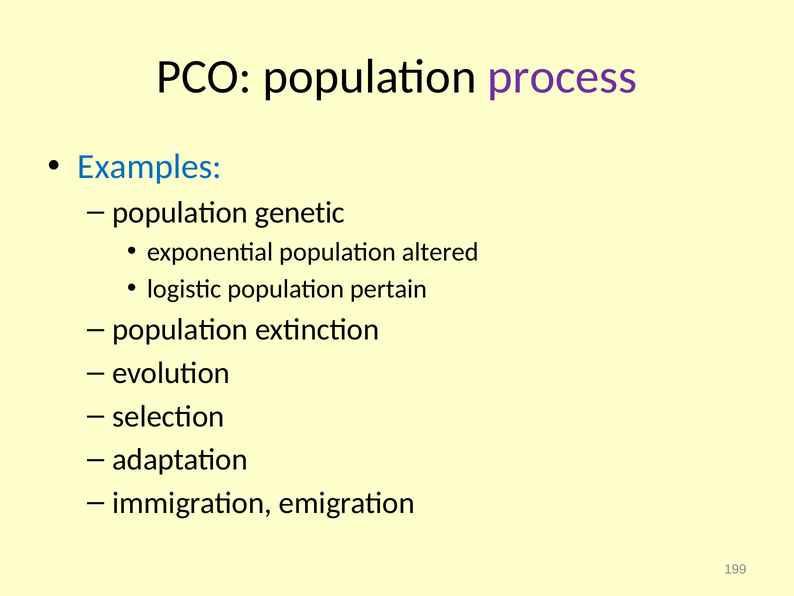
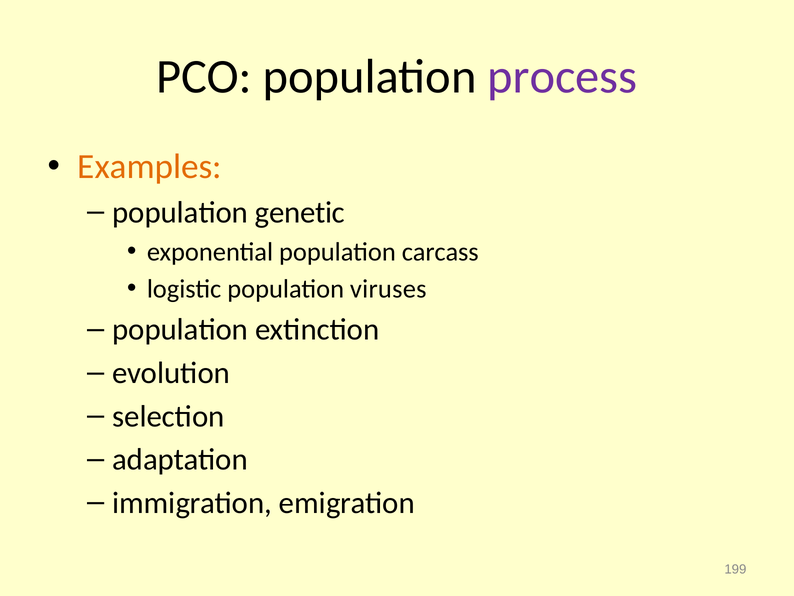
Examples colour: blue -> orange (150, 167)
altered: altered -> carcass (440, 252)
pertain: pertain -> viruses (388, 289)
